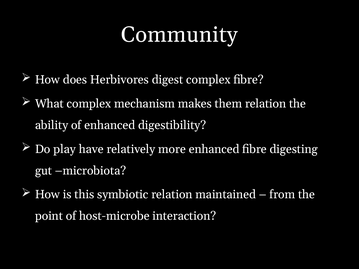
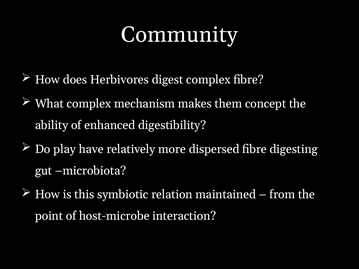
them relation: relation -> concept (266, 104)
more enhanced: enhanced -> dispersed (214, 149)
